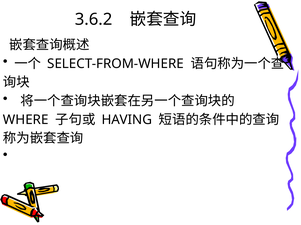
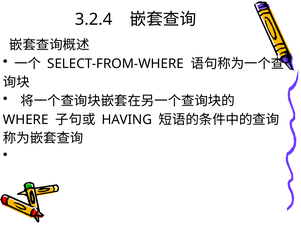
3.6.2: 3.6.2 -> 3.2.4 (94, 20)
